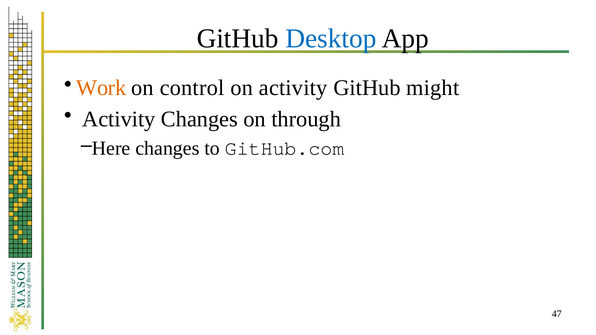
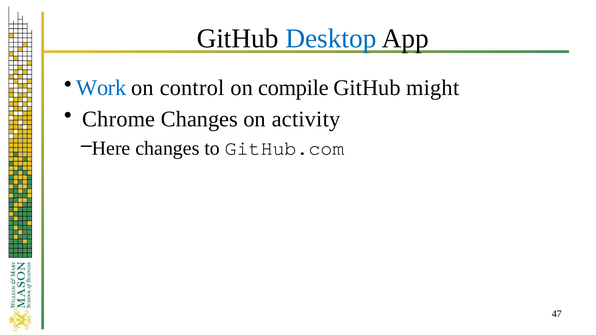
Work colour: orange -> blue (101, 88)
on activity: activity -> compile (293, 88)
Activity: Activity -> Chrome (119, 119)
through: through -> activity (306, 119)
